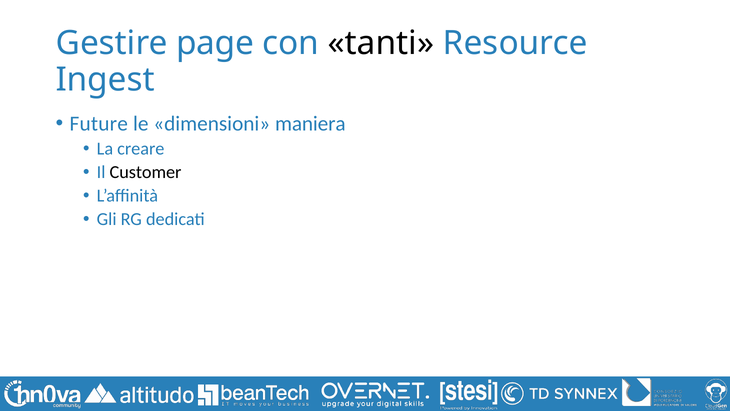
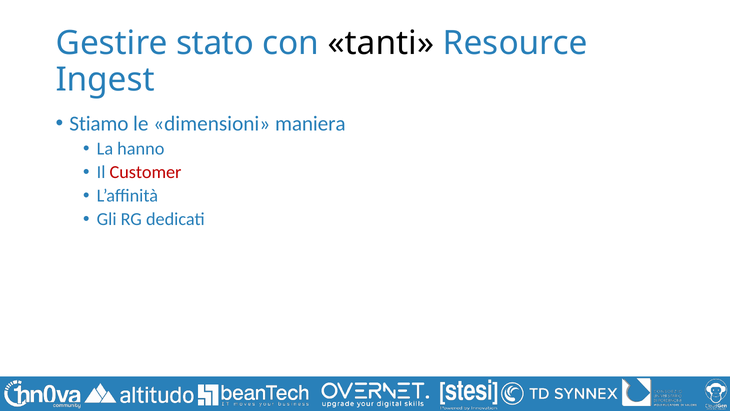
page: page -> stato (215, 43)
Future: Future -> Stiamo (99, 123)
creare: creare -> hanno (141, 149)
Customer colour: black -> red (145, 172)
